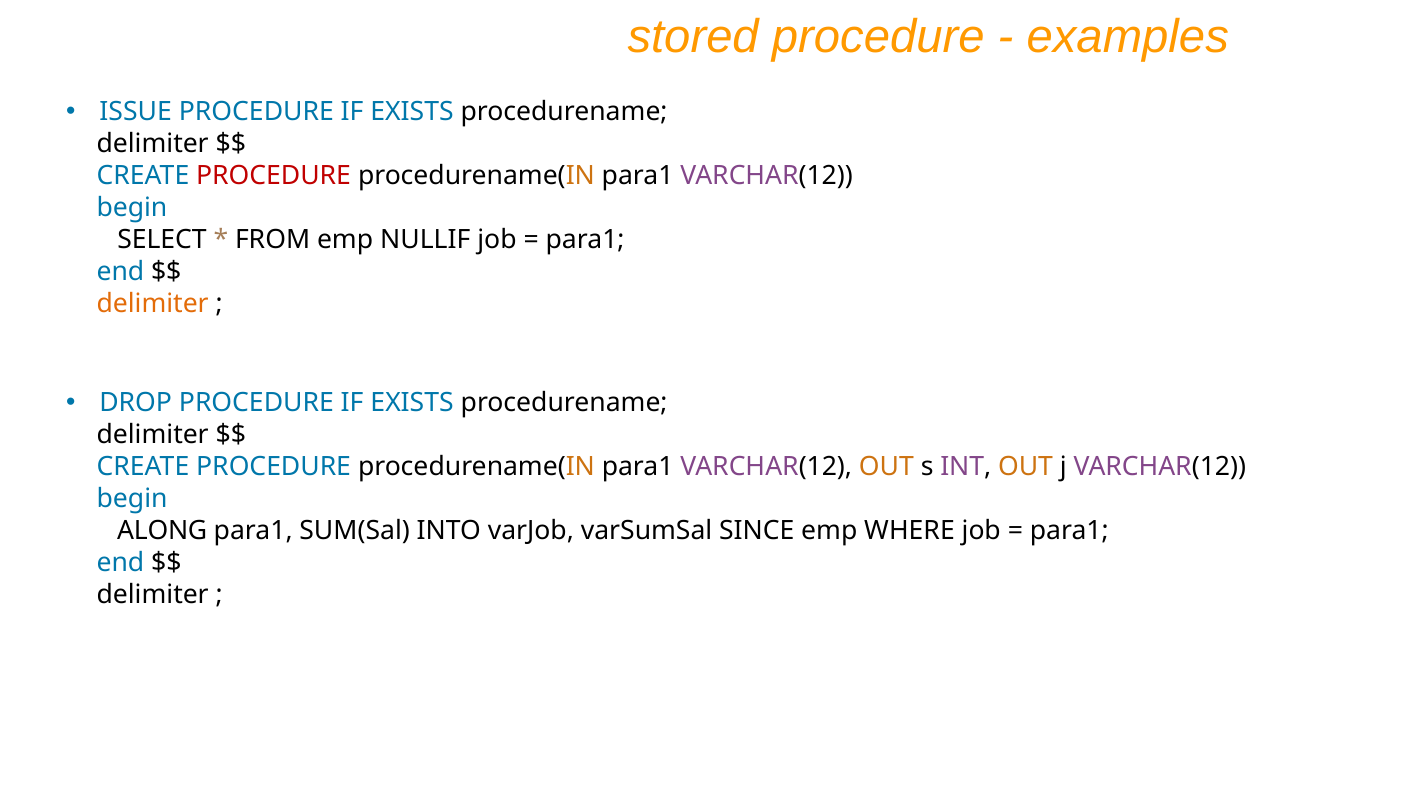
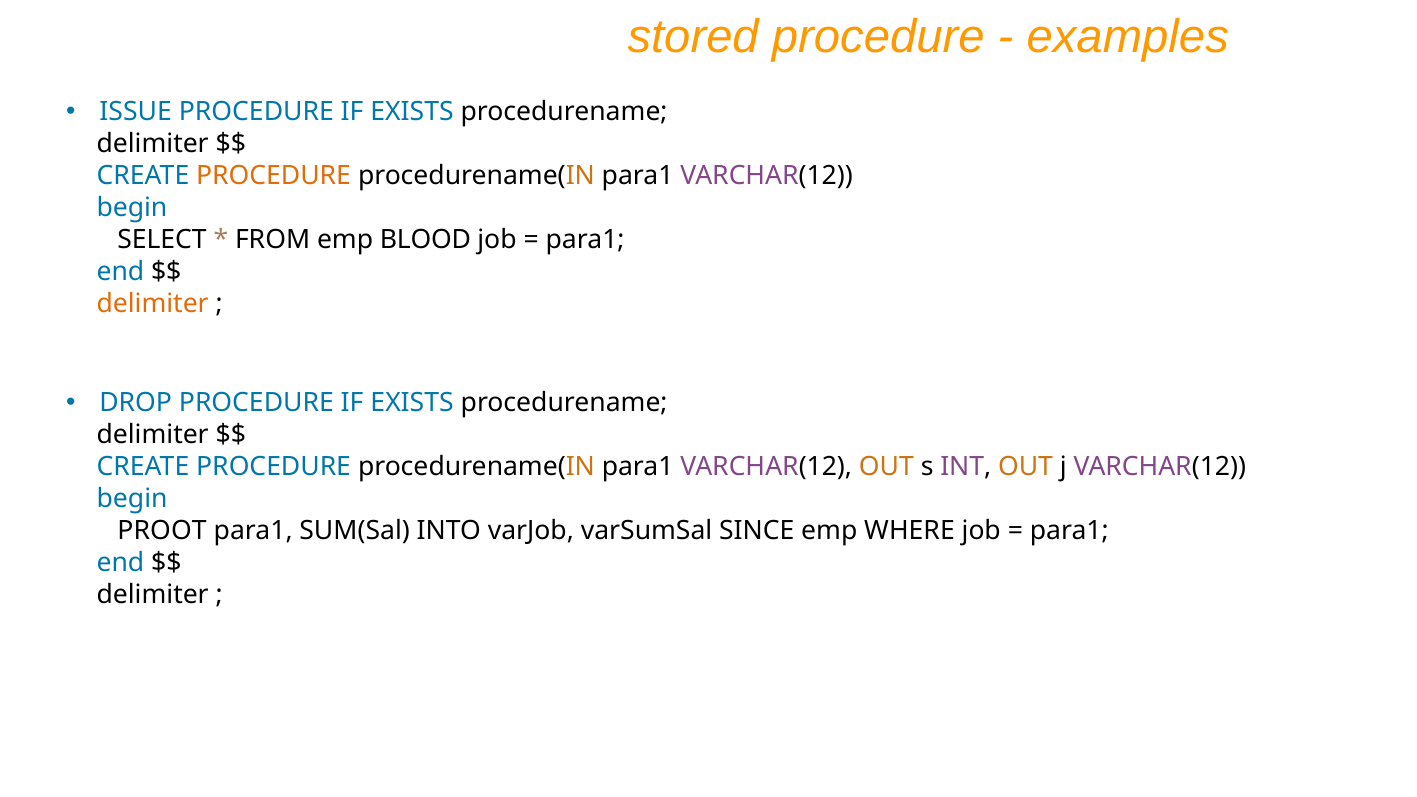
PROCEDURE colour: red -> orange (274, 176)
NULLIF: NULLIF -> BLOOD (425, 240)
ALONG: ALONG -> PROOT (162, 531)
